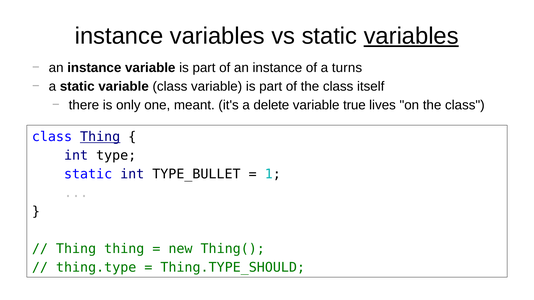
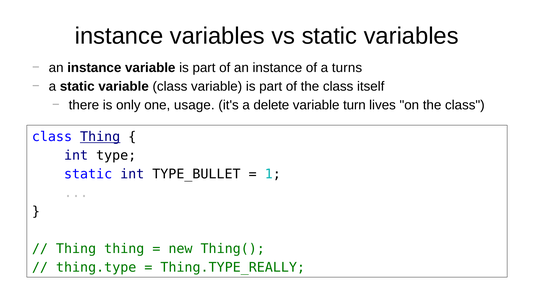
variables underline: present -> none (411, 36)
meant: meant -> usage (194, 105)
true: true -> turn (354, 105)
Thing.TYPE_SHOULD: Thing.TYPE_SHOULD -> Thing.TYPE_REALLY (233, 268)
